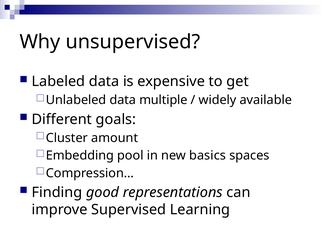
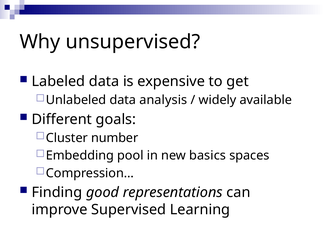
multiple: multiple -> analysis (163, 100)
amount: amount -> number (115, 138)
